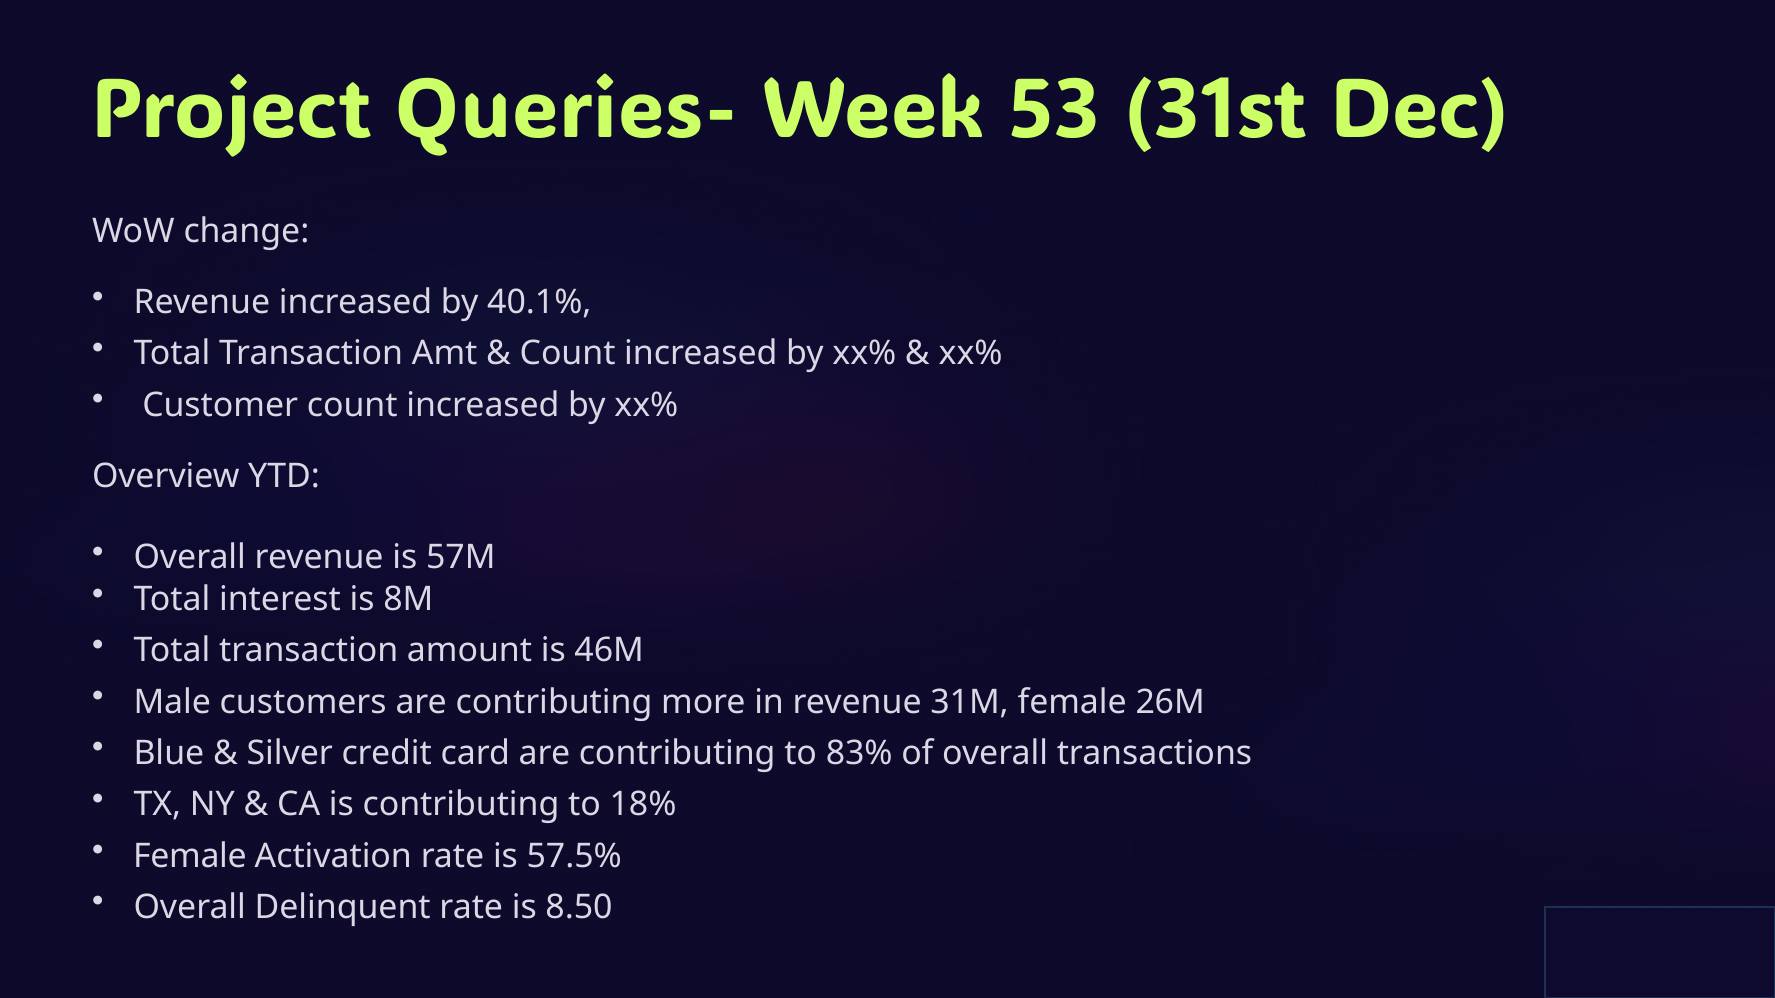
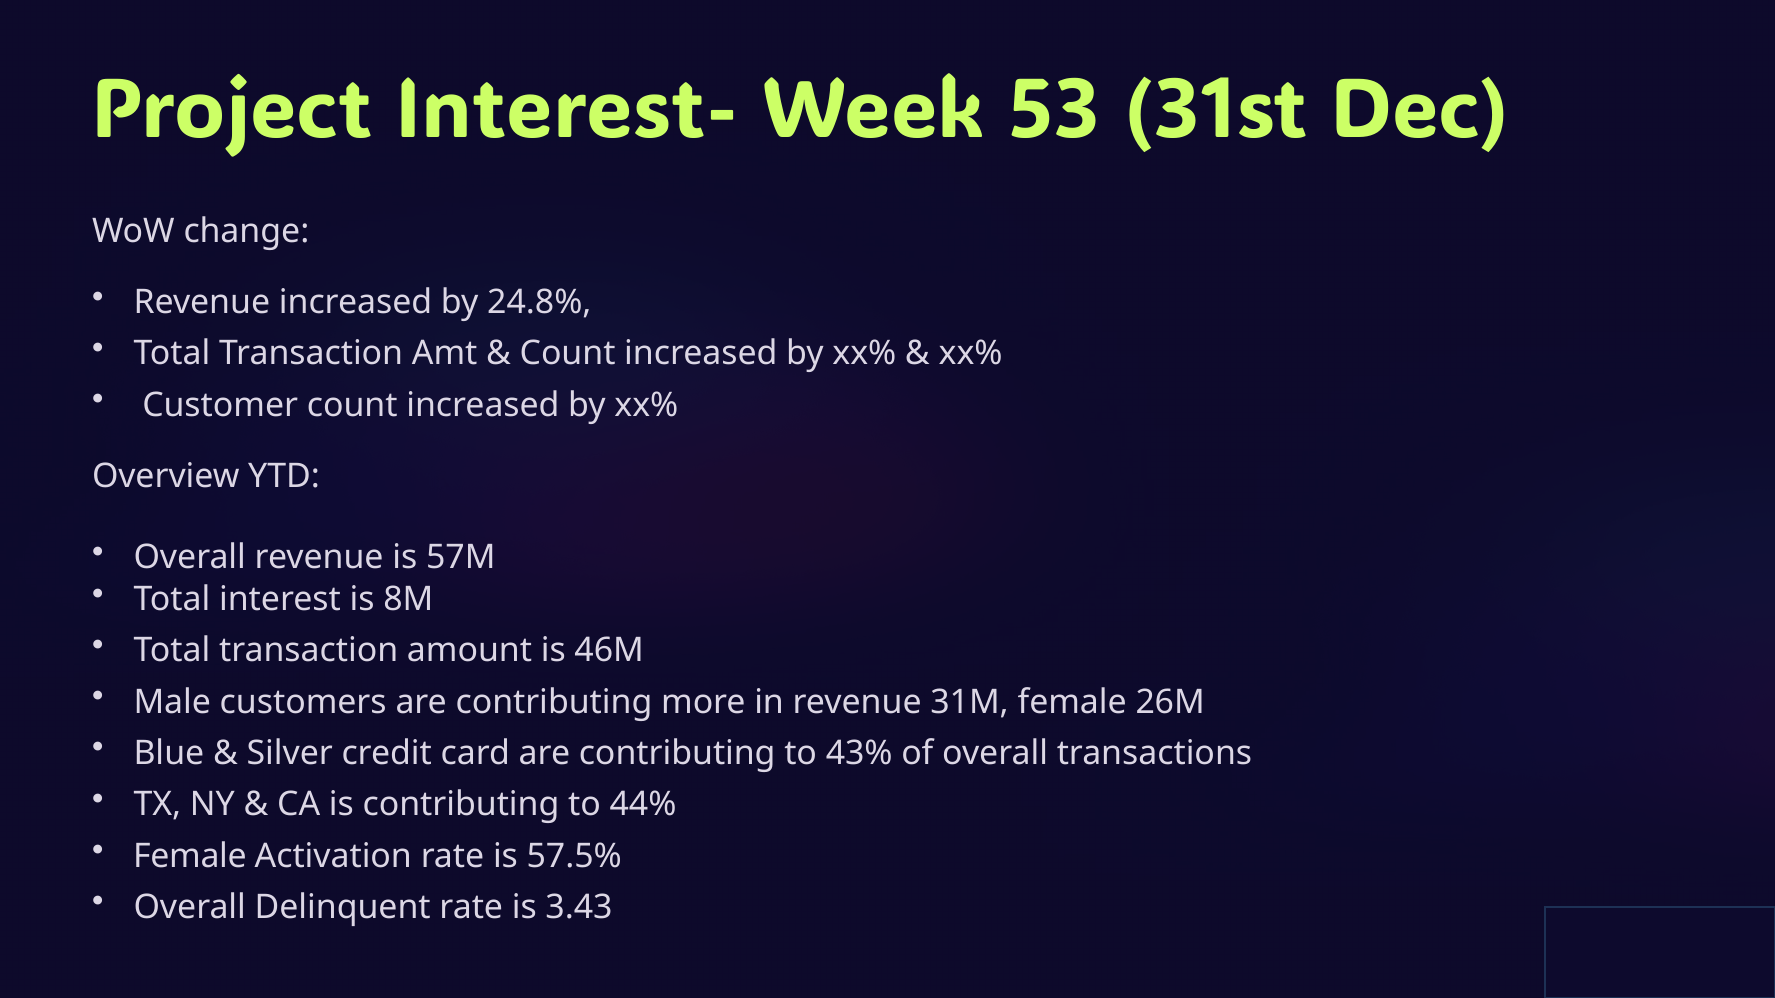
Queries-: Queries- -> Interest- (567, 110)
40.1%: 40.1% -> 24.8% (539, 303)
83%: 83% -> 43% (859, 754)
18%: 18% -> 44% (643, 805)
8.50: 8.50 -> 3.43 (579, 907)
